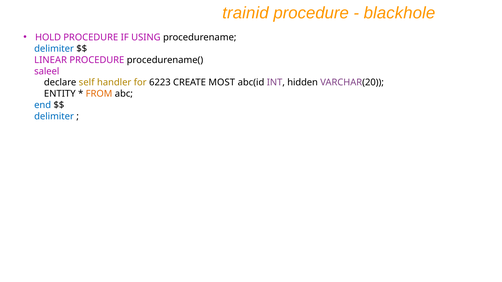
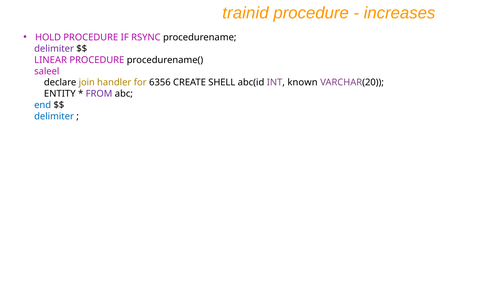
blackhole: blackhole -> increases (400, 13)
USING: USING -> RSYNC (146, 37)
delimiter colour: blue -> purple (54, 49)
self: self -> join (87, 83)
6223: 6223 -> 6356 (160, 83)
MOST: MOST -> SHELL (222, 83)
hidden: hidden -> known (303, 83)
FROM colour: orange -> purple (99, 94)
